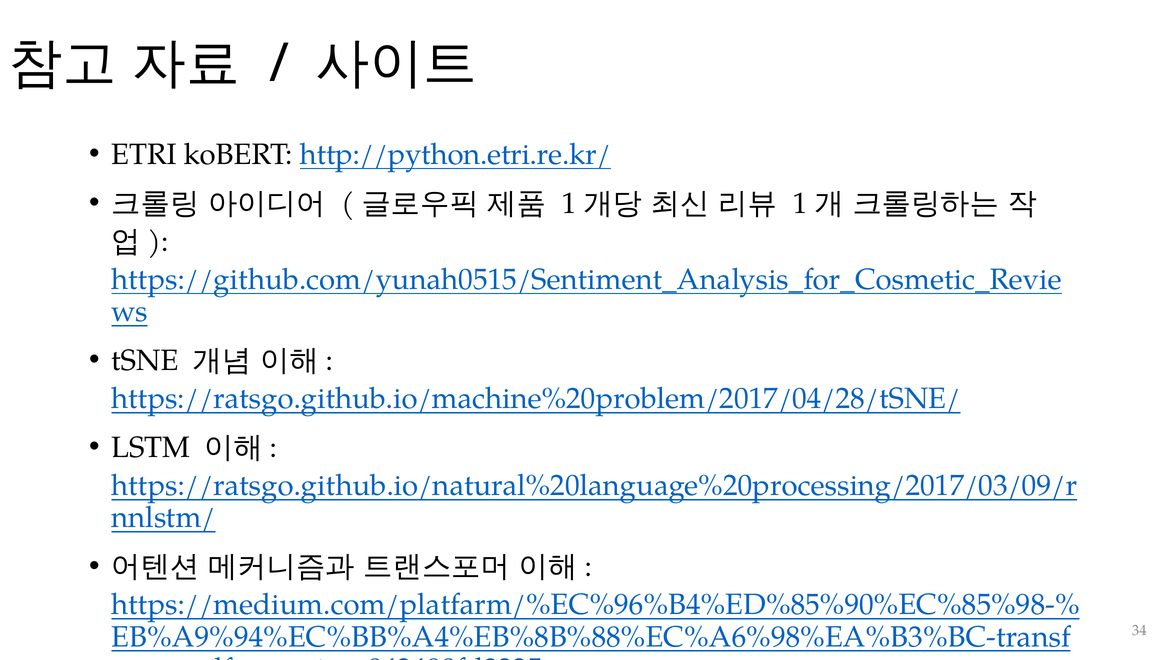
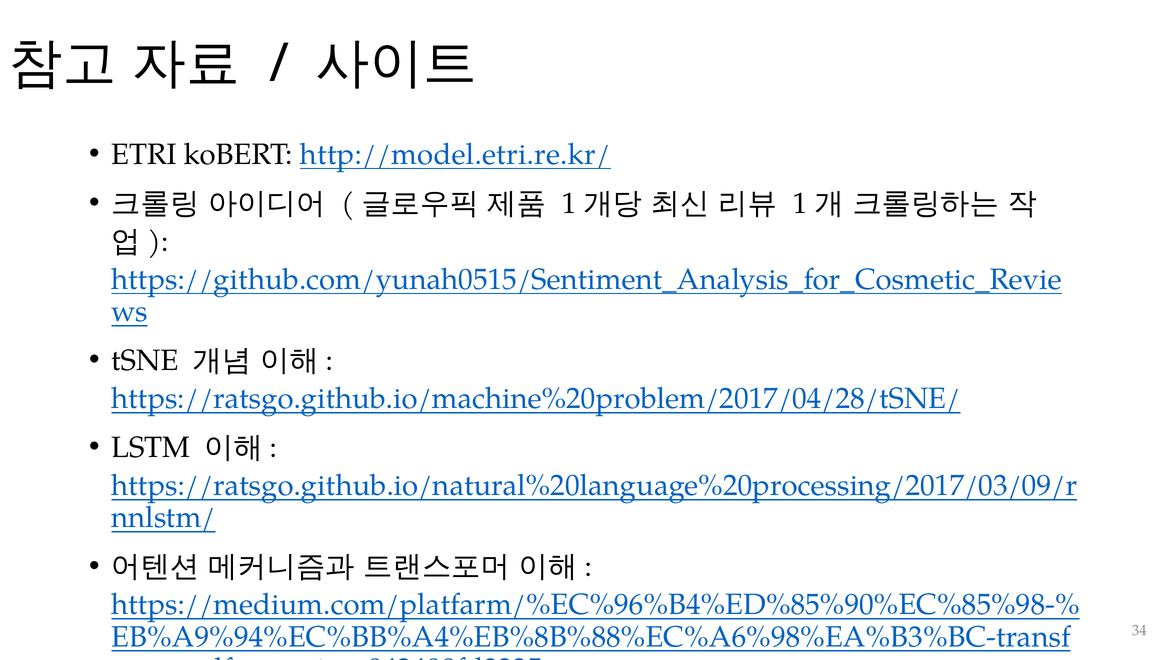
http://python.etri.re.kr/: http://python.etri.re.kr/ -> http://model.etri.re.kr/ (455, 154)
